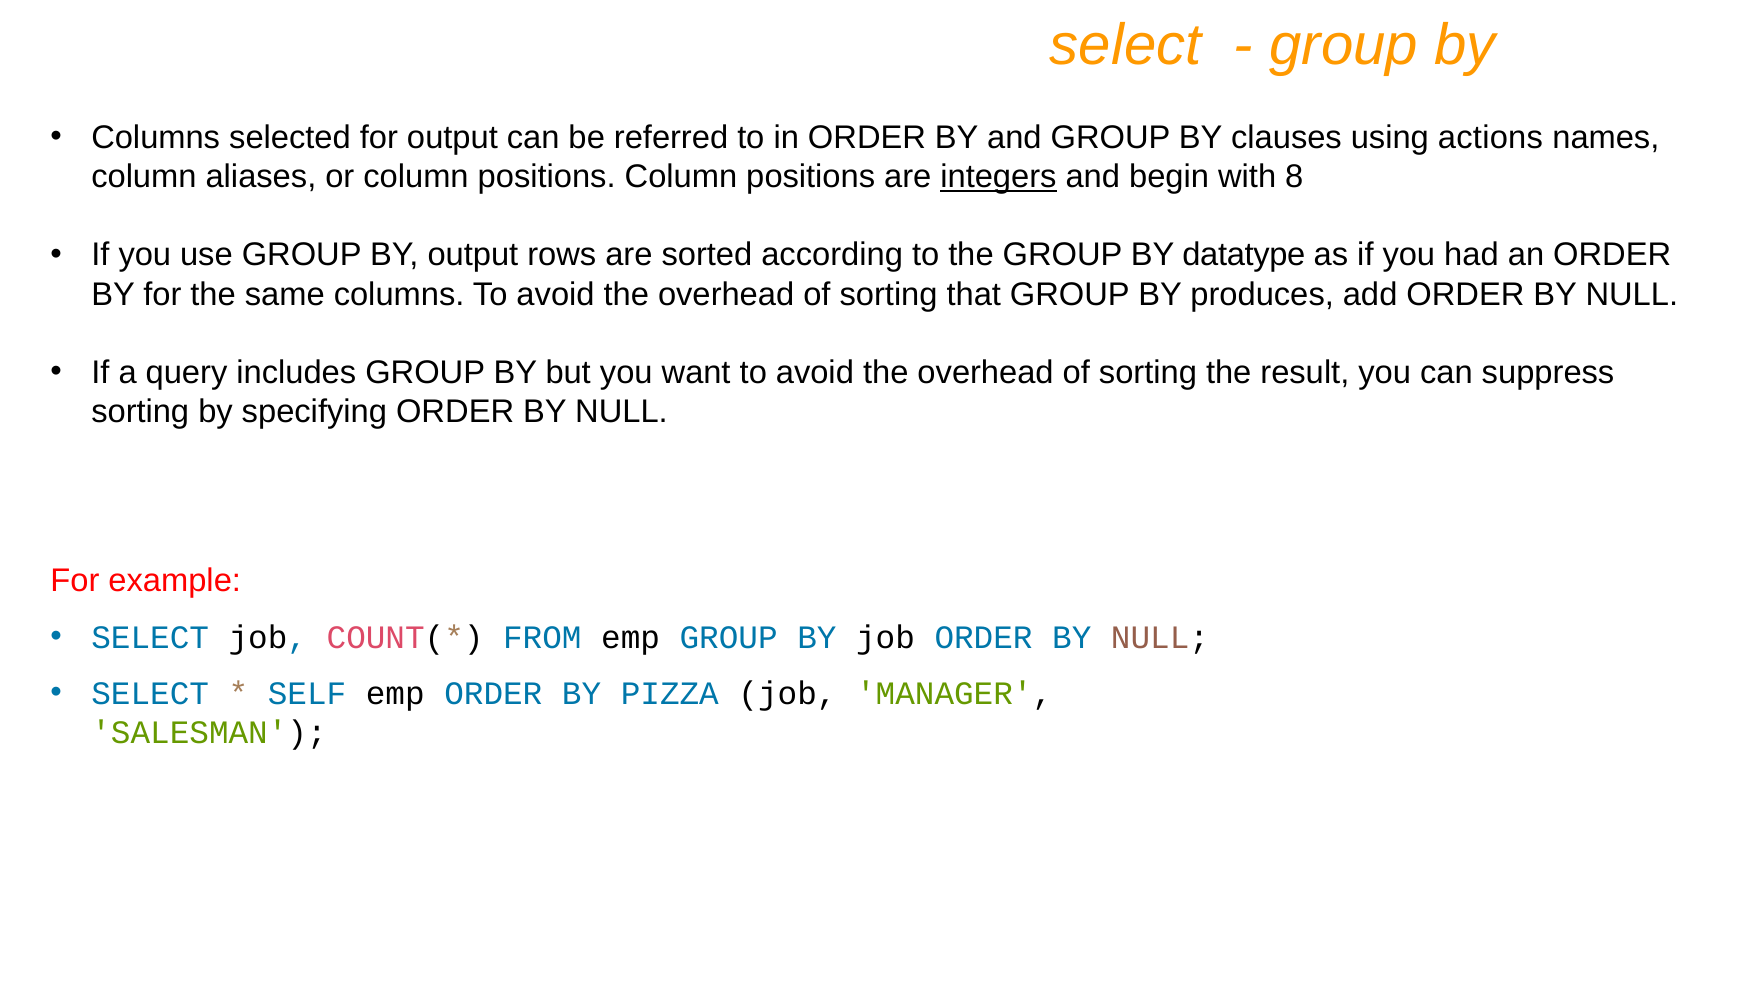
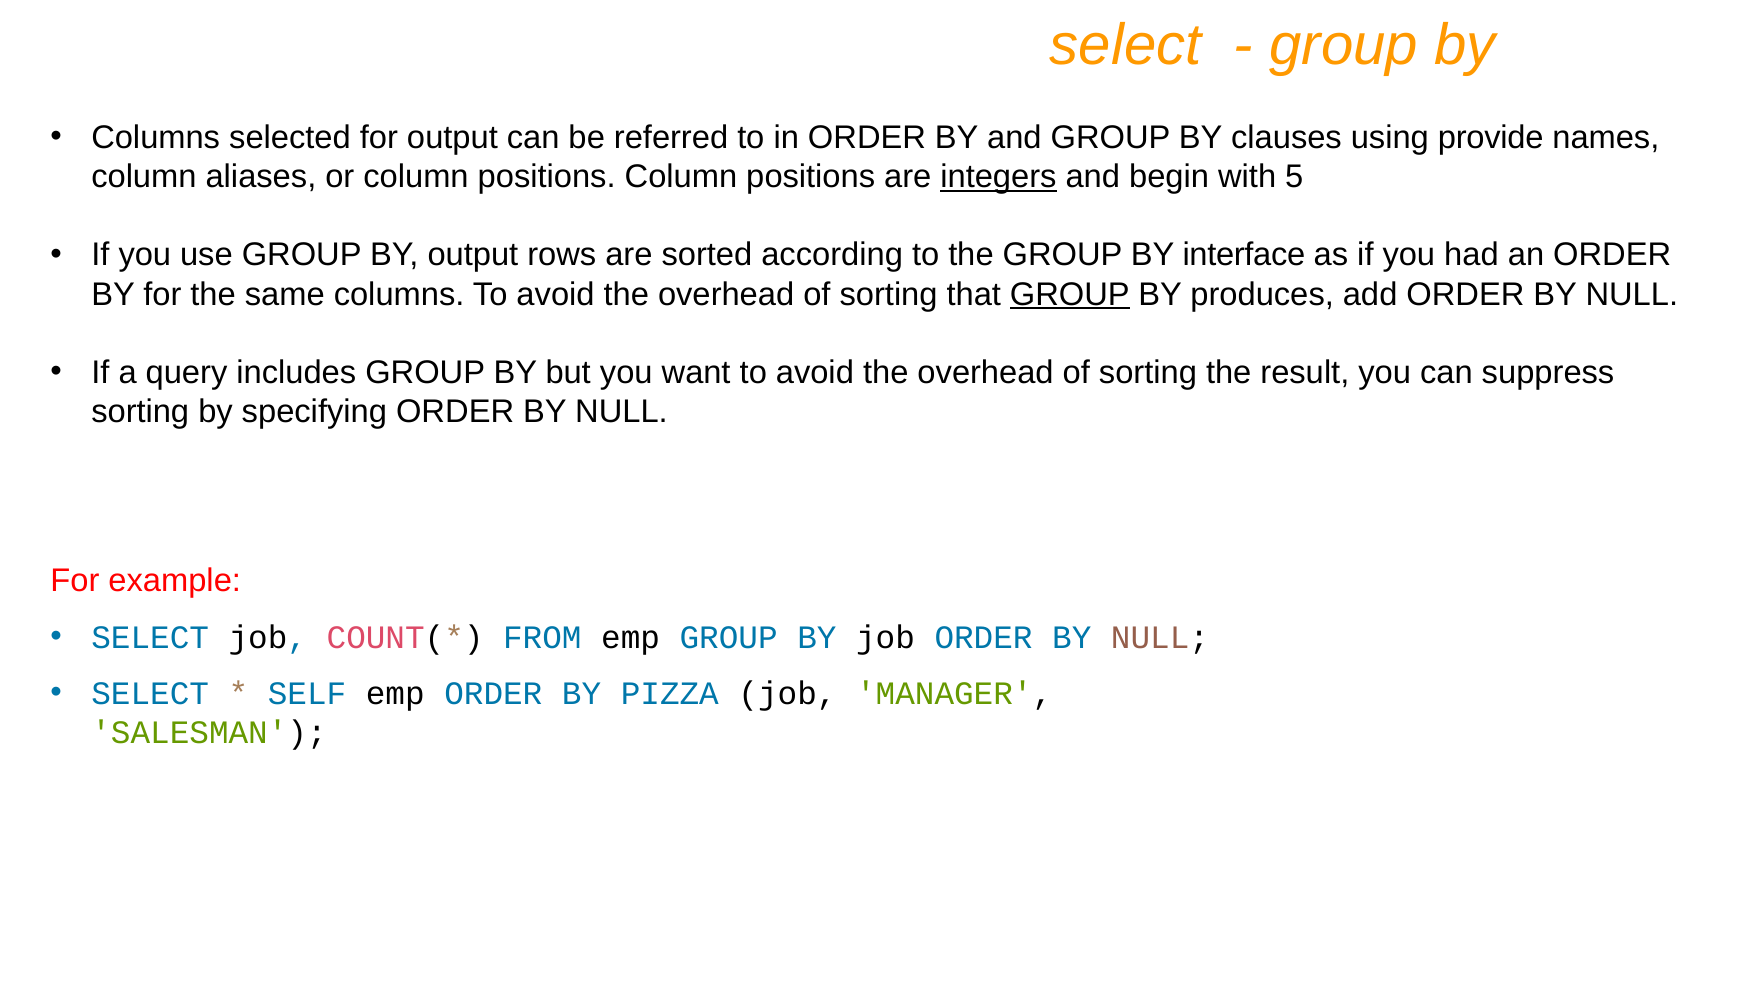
actions: actions -> provide (1491, 137)
8: 8 -> 5 (1294, 176)
datatype: datatype -> interface (1244, 255)
GROUP underline: none -> present (1070, 294)
